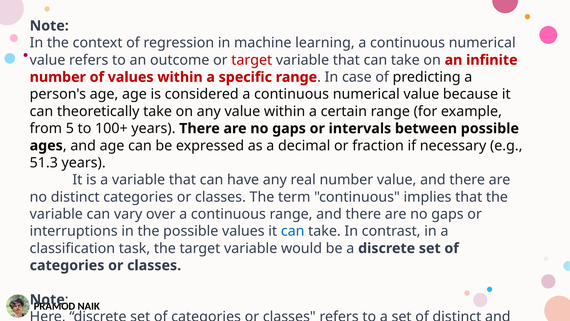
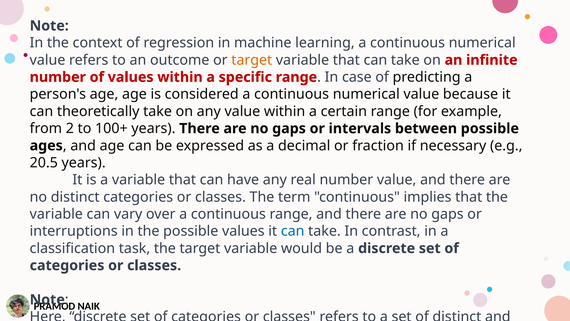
target colour: red -> orange (252, 60)
5: 5 -> 2 (70, 128)
51.3: 51.3 -> 20.5 (44, 163)
